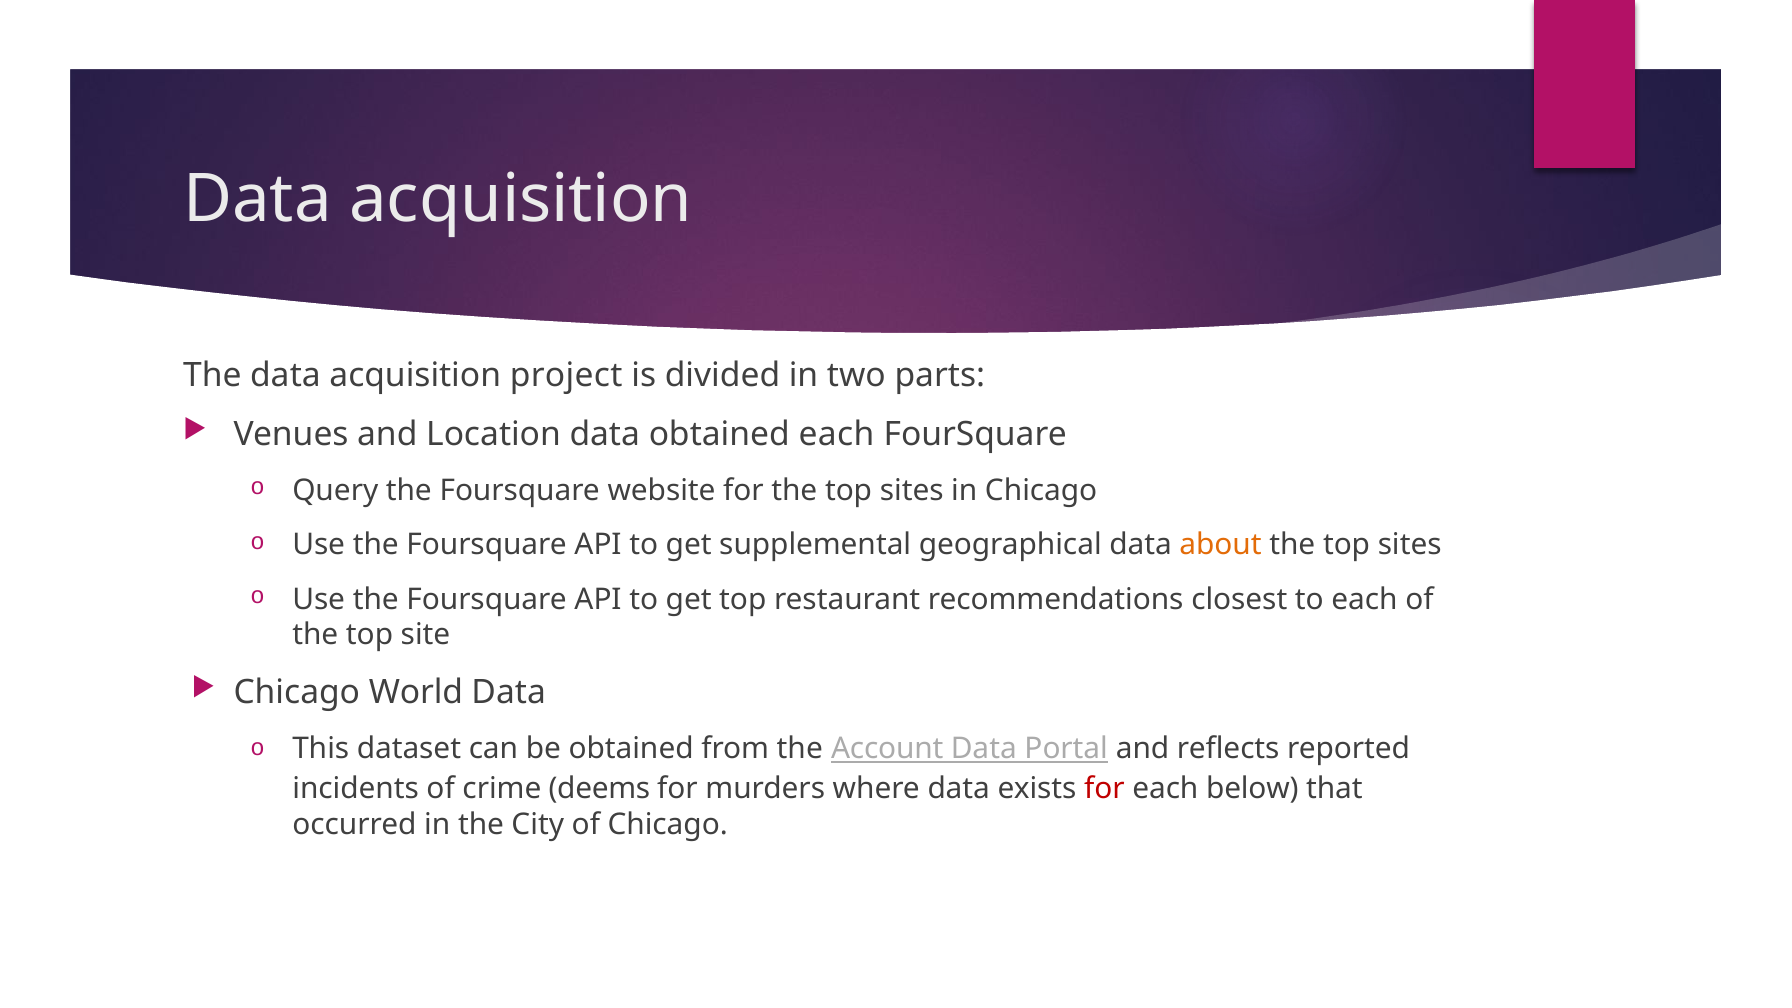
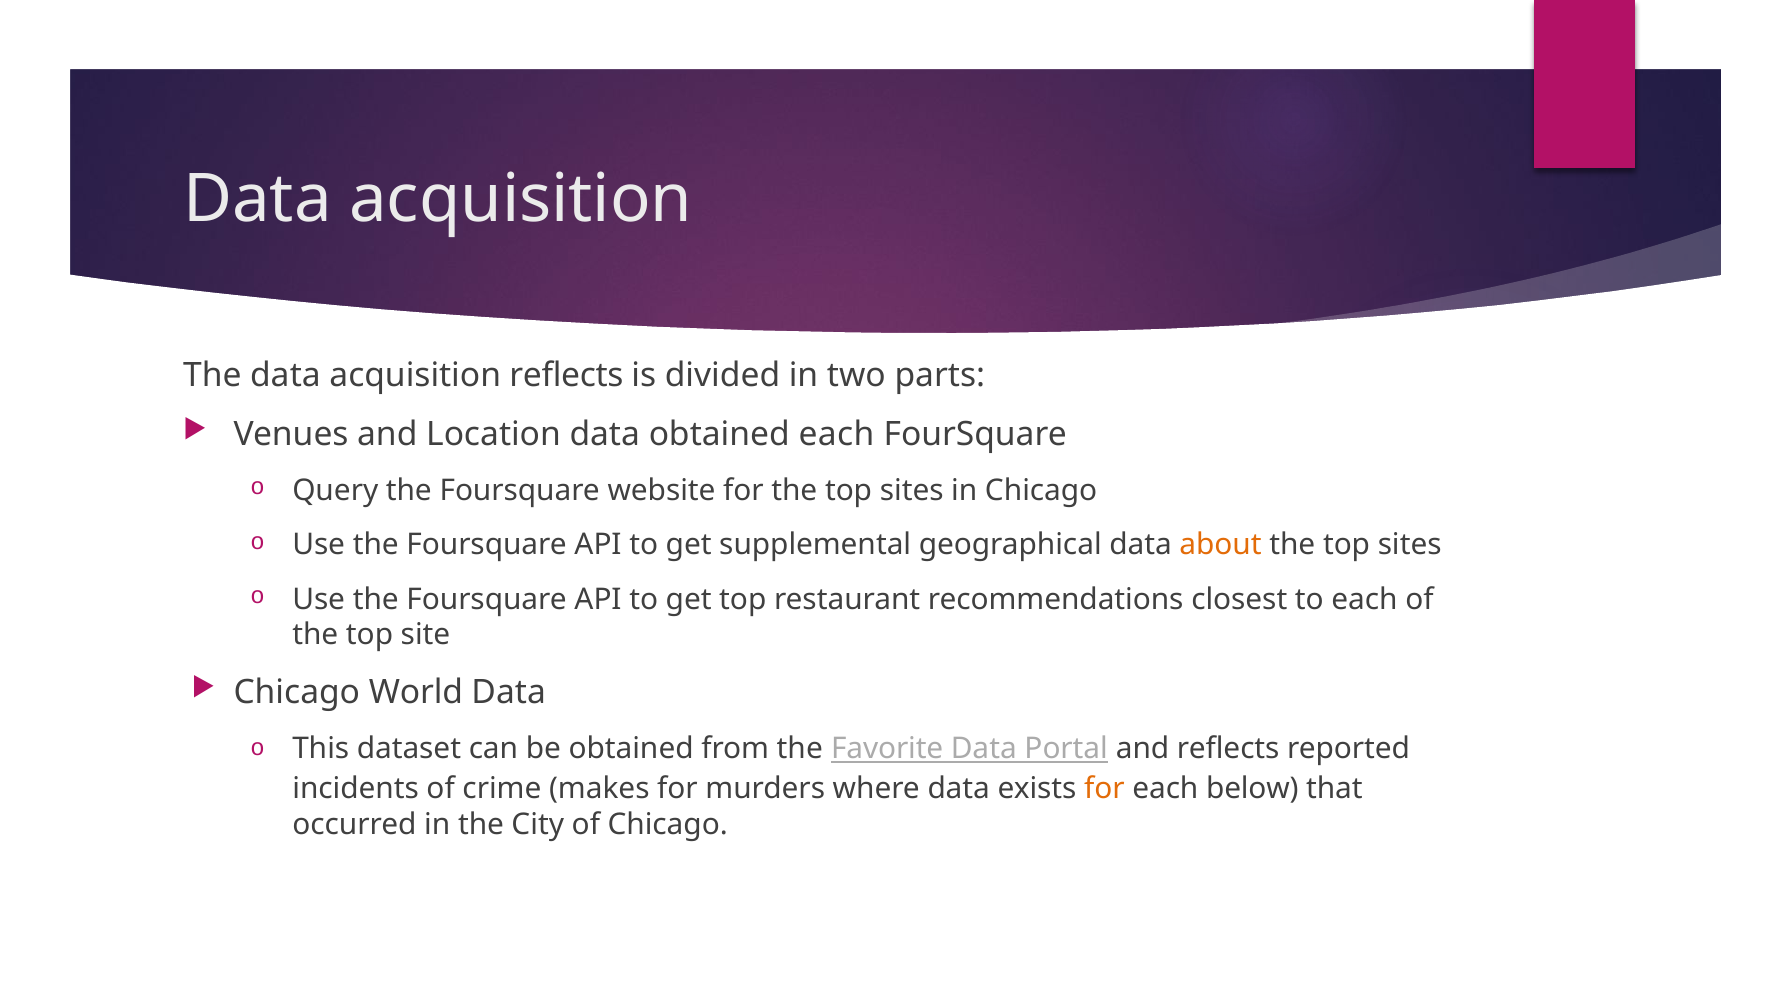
acquisition project: project -> reflects (566, 375)
Account: Account -> Favorite (887, 749)
deems: deems -> makes (599, 789)
for colour: red -> orange (1104, 789)
